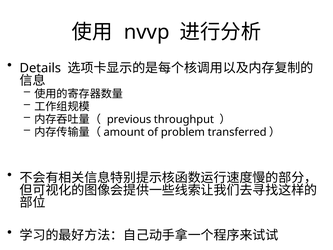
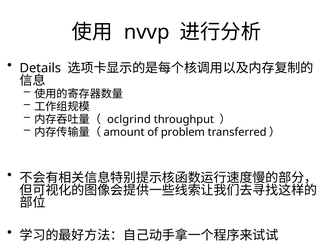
previous: previous -> oclgrind (129, 119)
